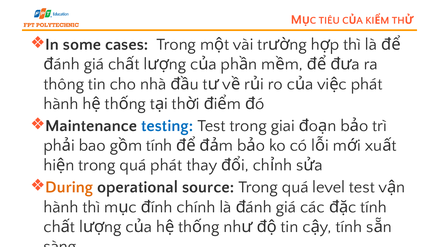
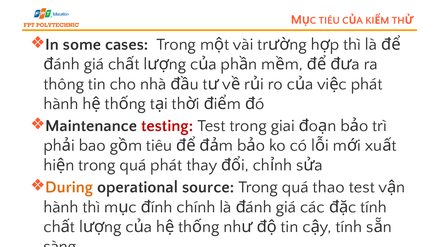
testing colour: blue -> red (167, 126)
tính: tính -> tiêu (159, 145)
level: level -> thao (329, 187)
